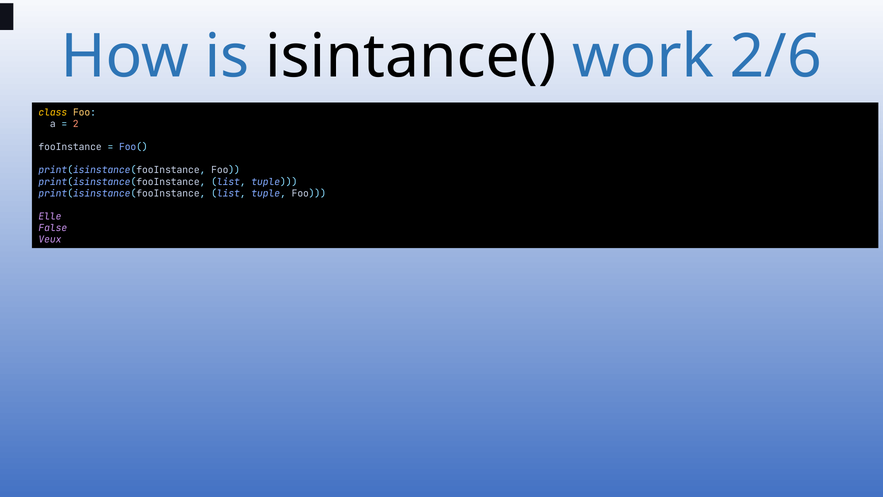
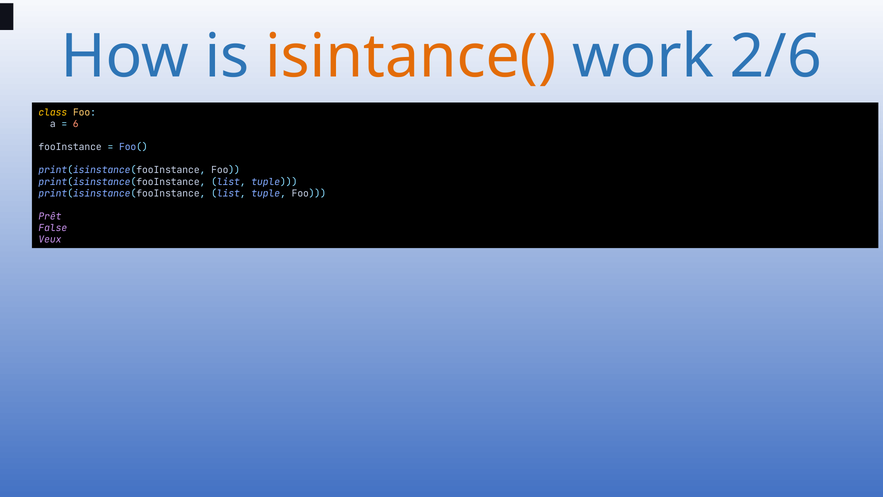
isintance( colour: black -> orange (411, 57)
2: 2 -> 6 (76, 124)
Elle: Elle -> Prêt (50, 216)
